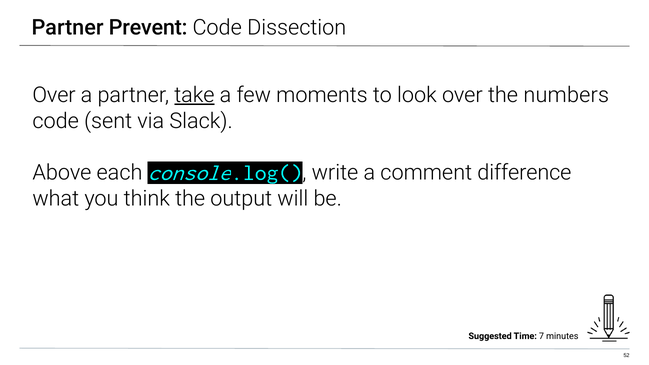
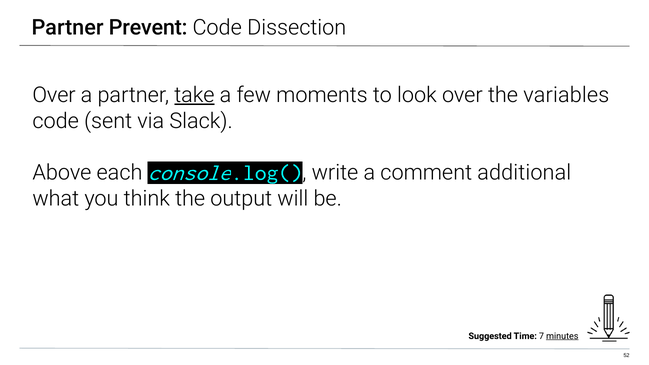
numbers: numbers -> variables (566, 95)
difference: difference -> additional (524, 173)
minutes underline: none -> present (562, 336)
